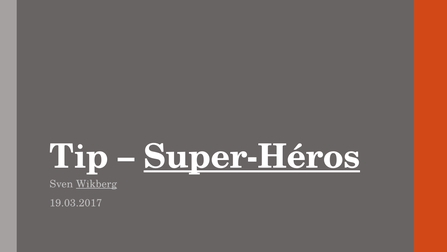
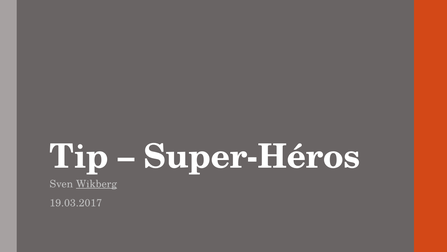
Super-Héros underline: present -> none (252, 156)
